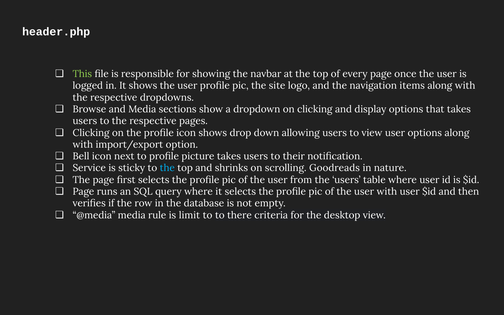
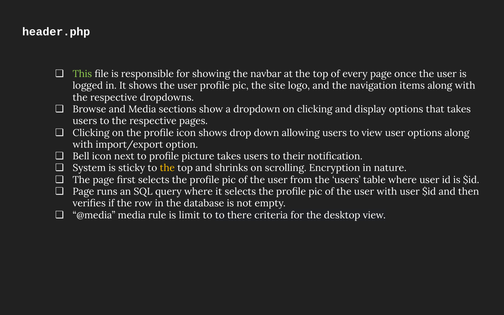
Service: Service -> System (89, 168)
the colour: light blue -> yellow (167, 168)
Goodreads: Goodreads -> Encryption (335, 168)
